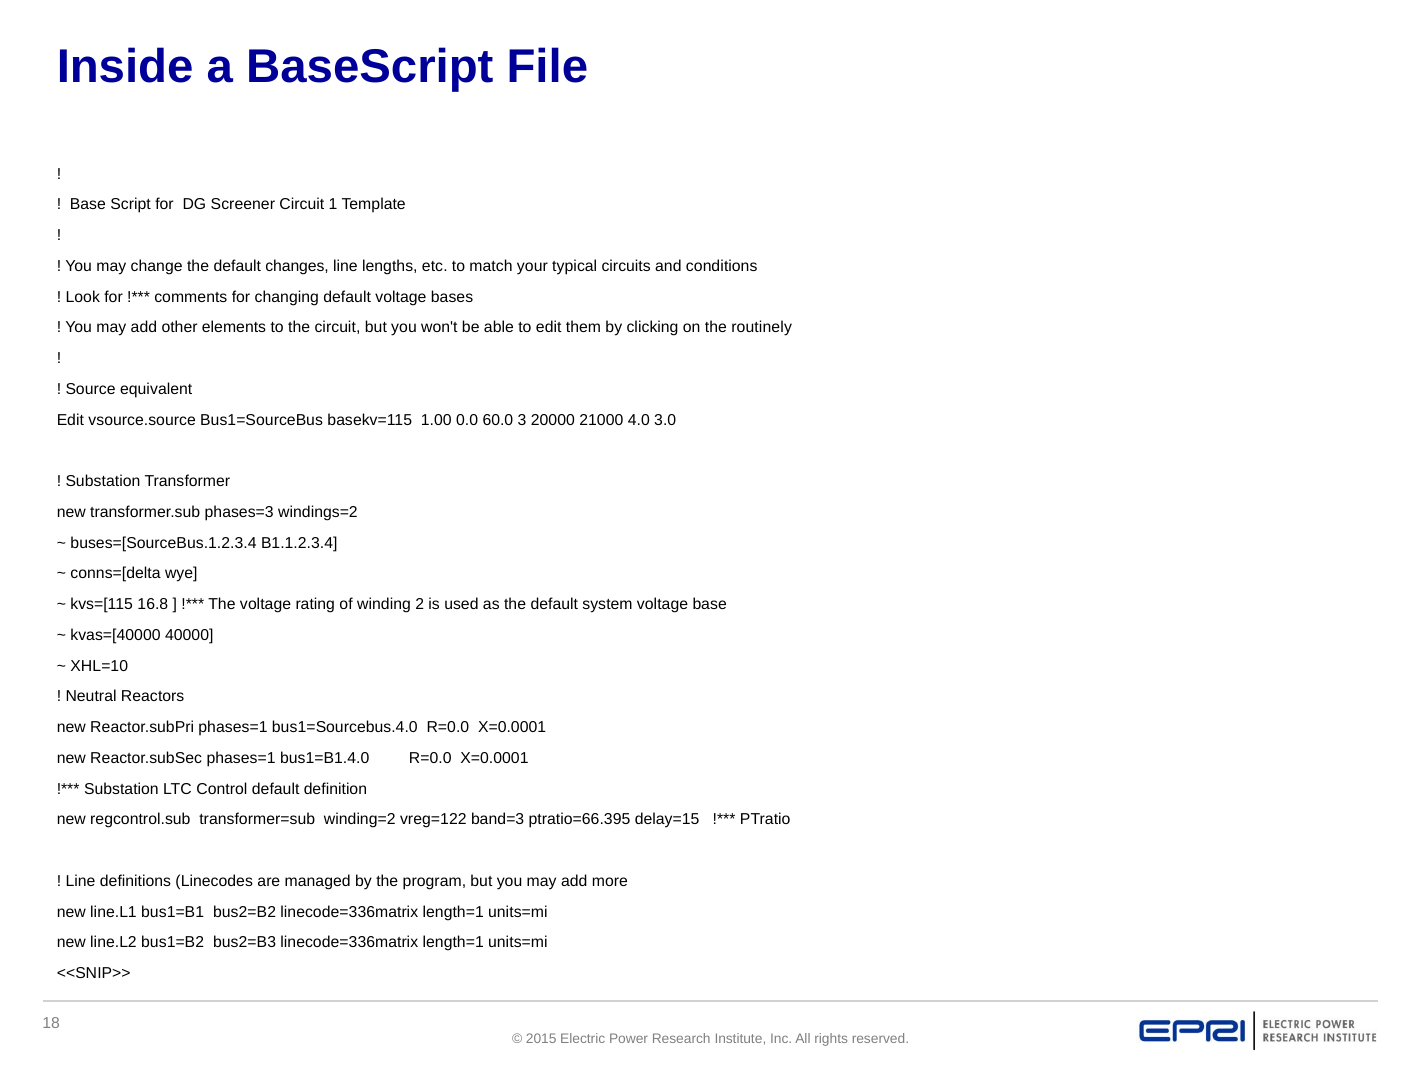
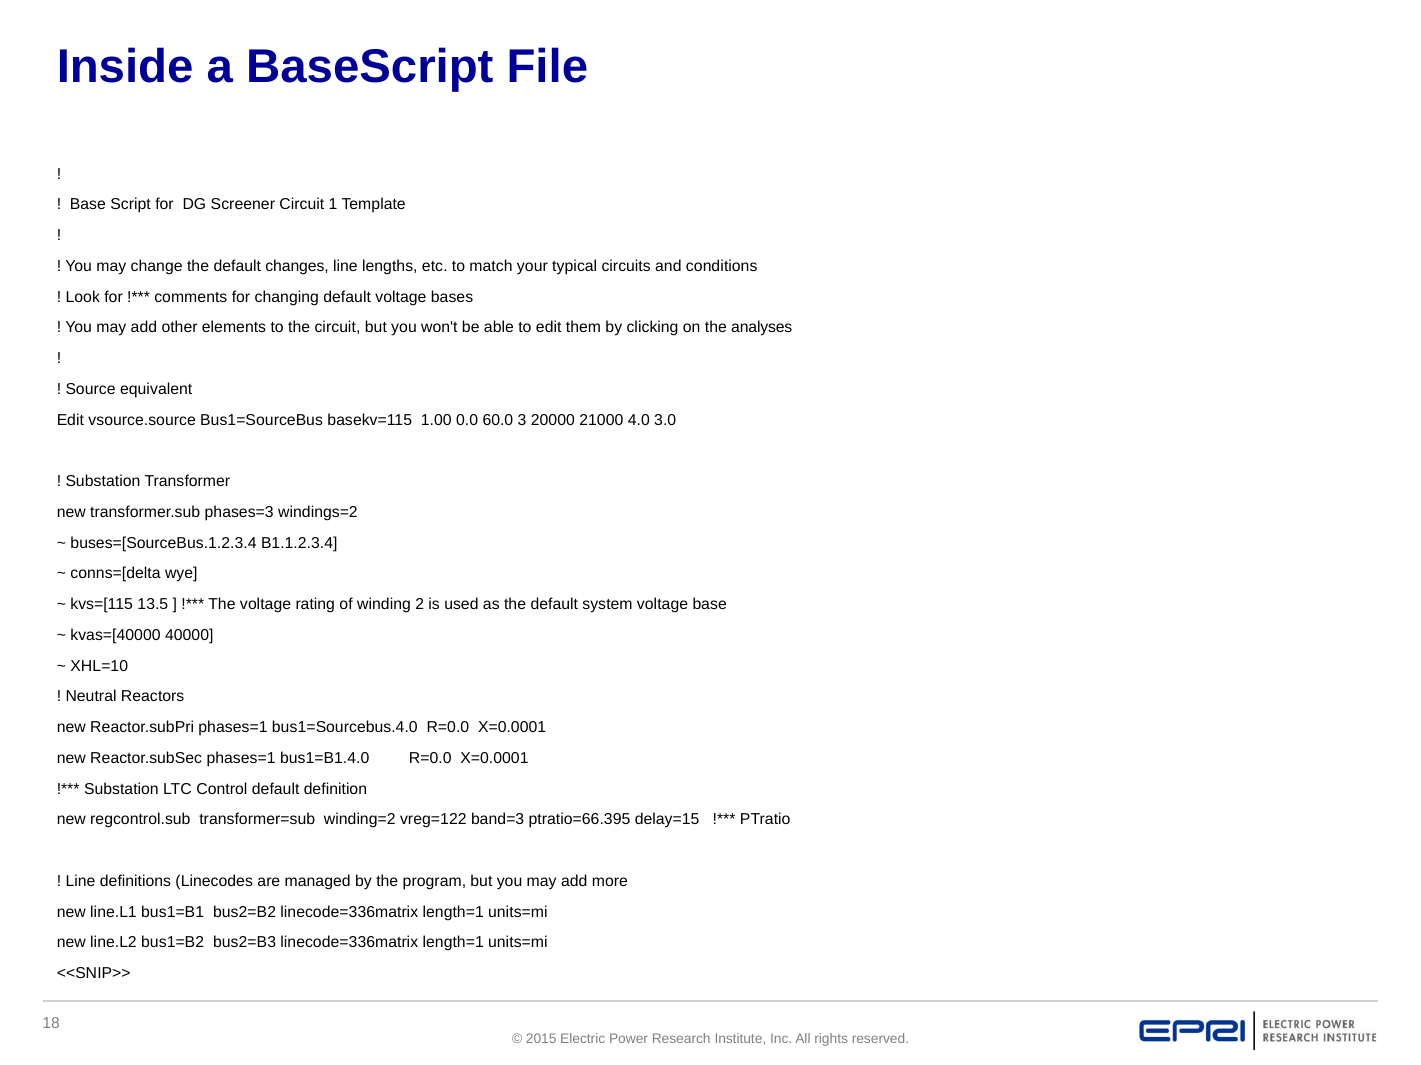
routinely: routinely -> analyses (762, 328)
16.8: 16.8 -> 13.5 (153, 605)
